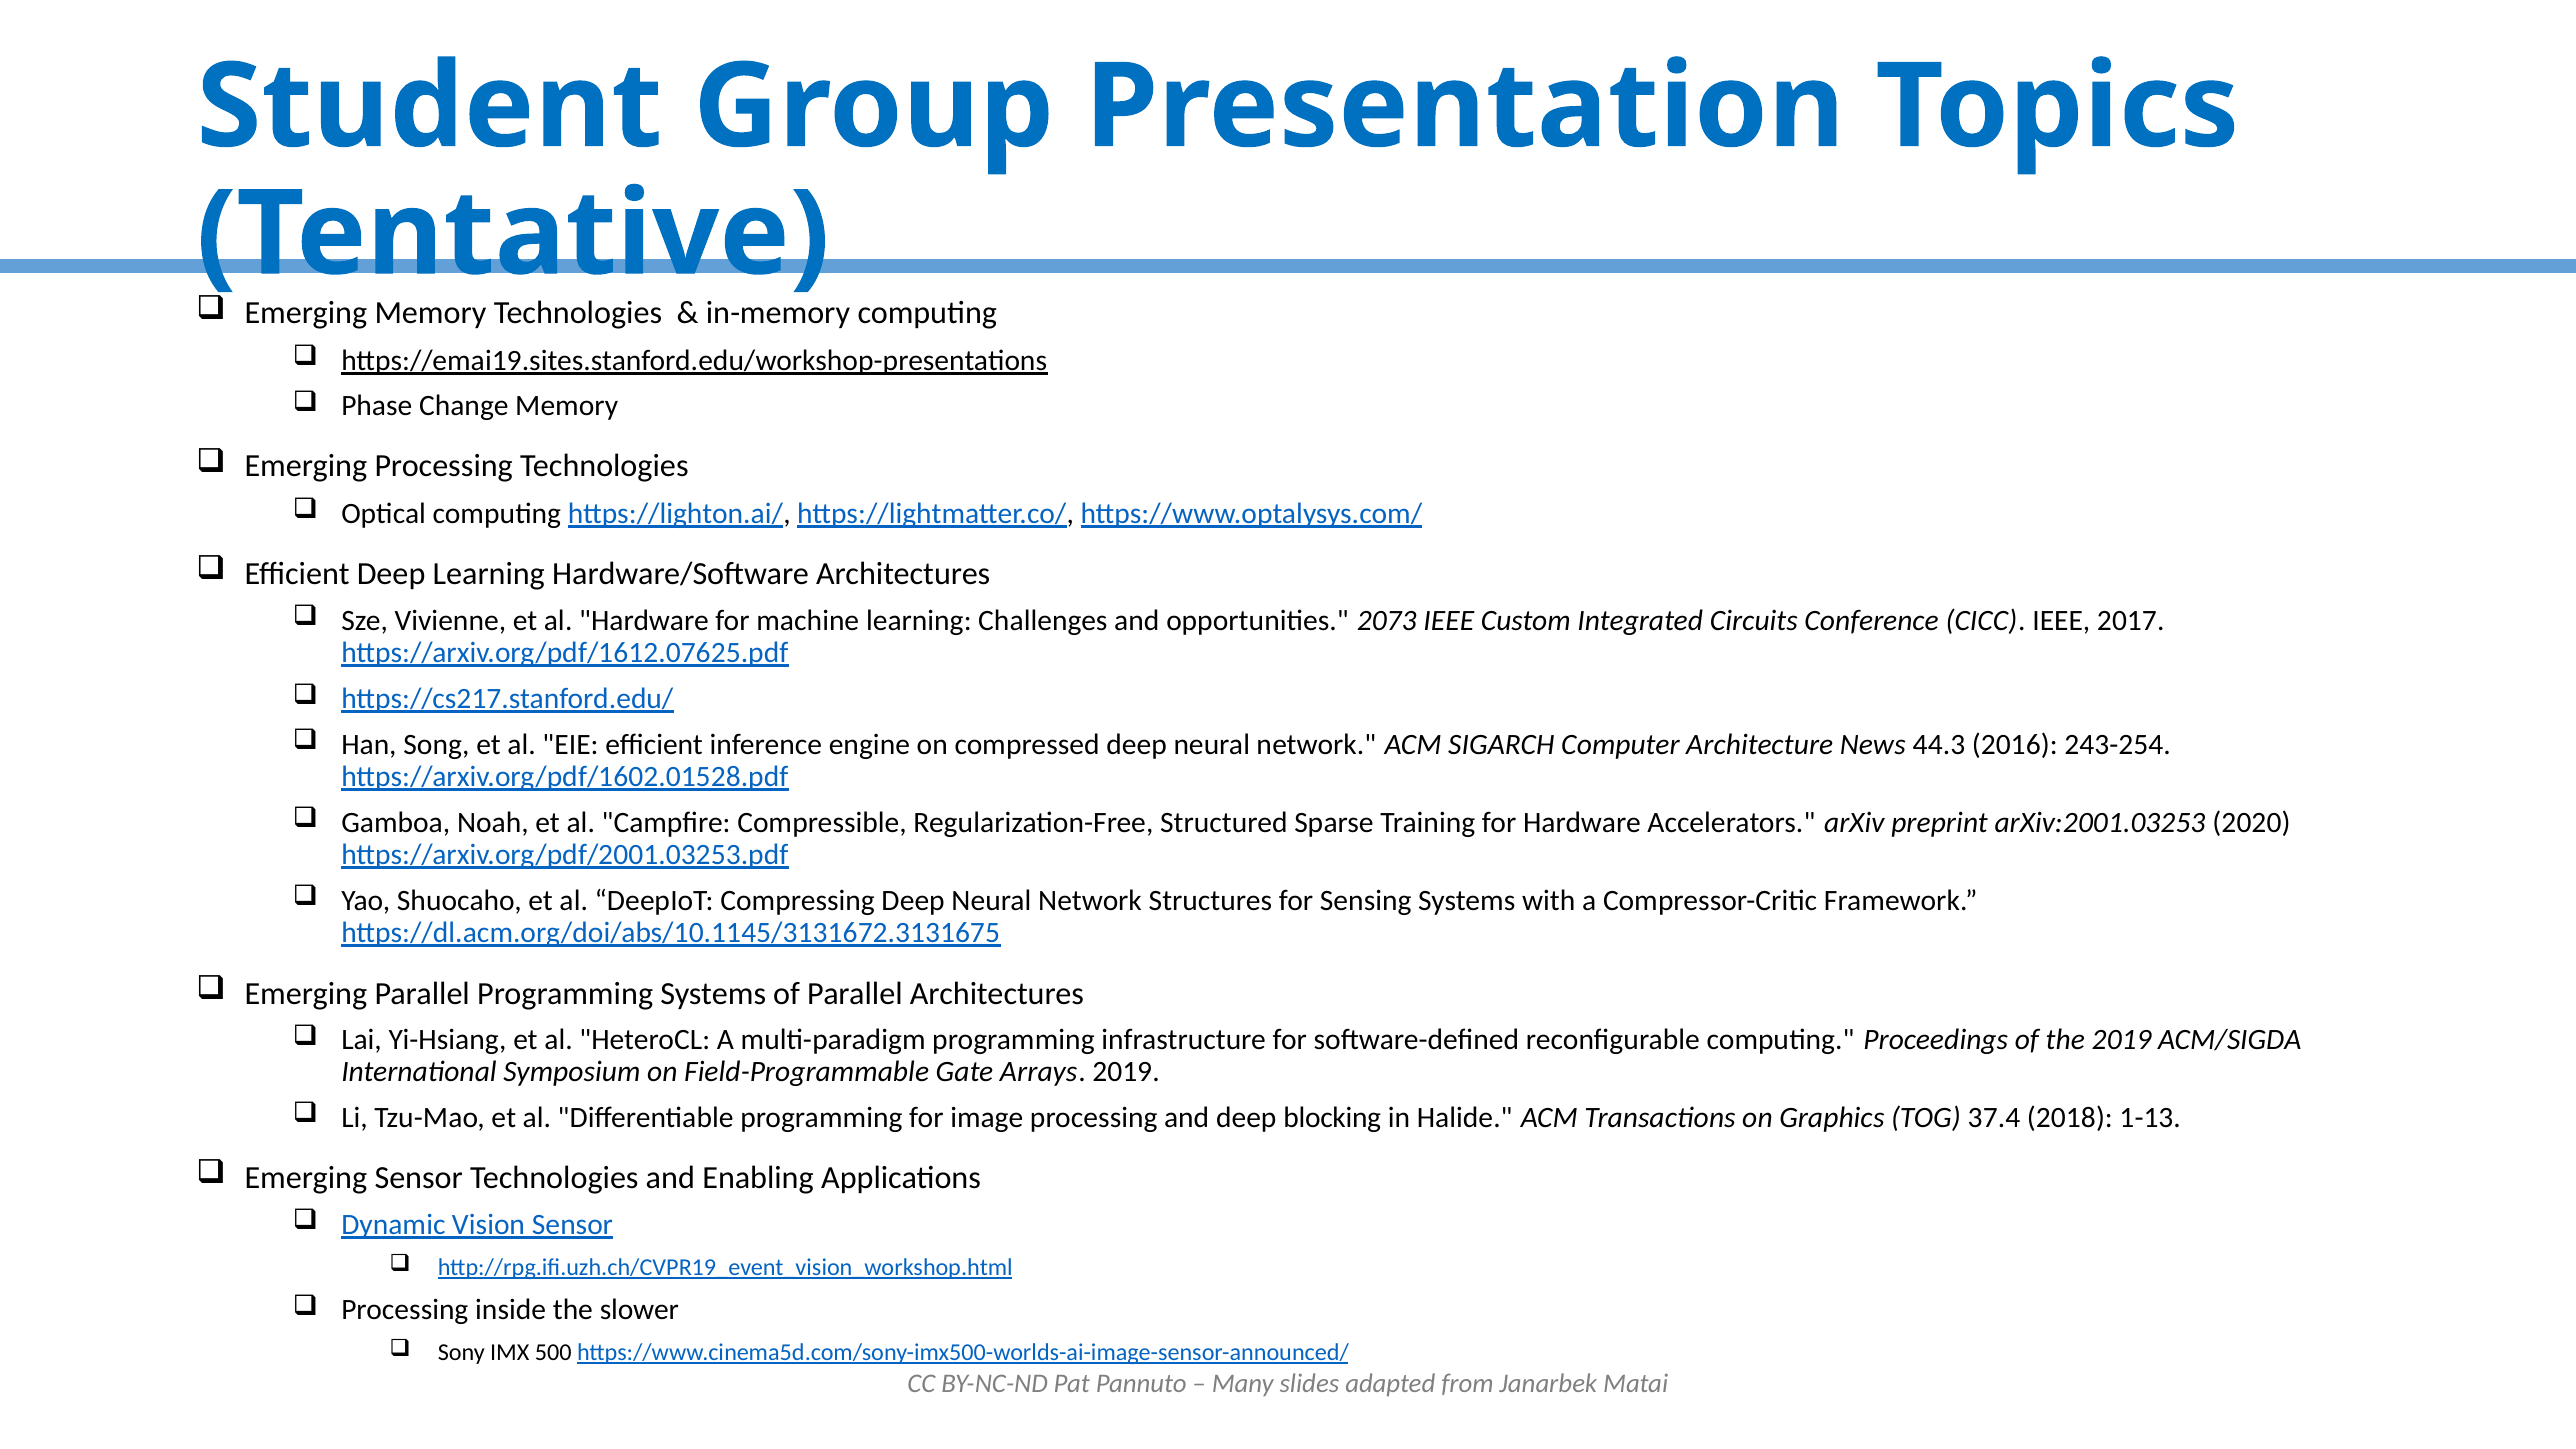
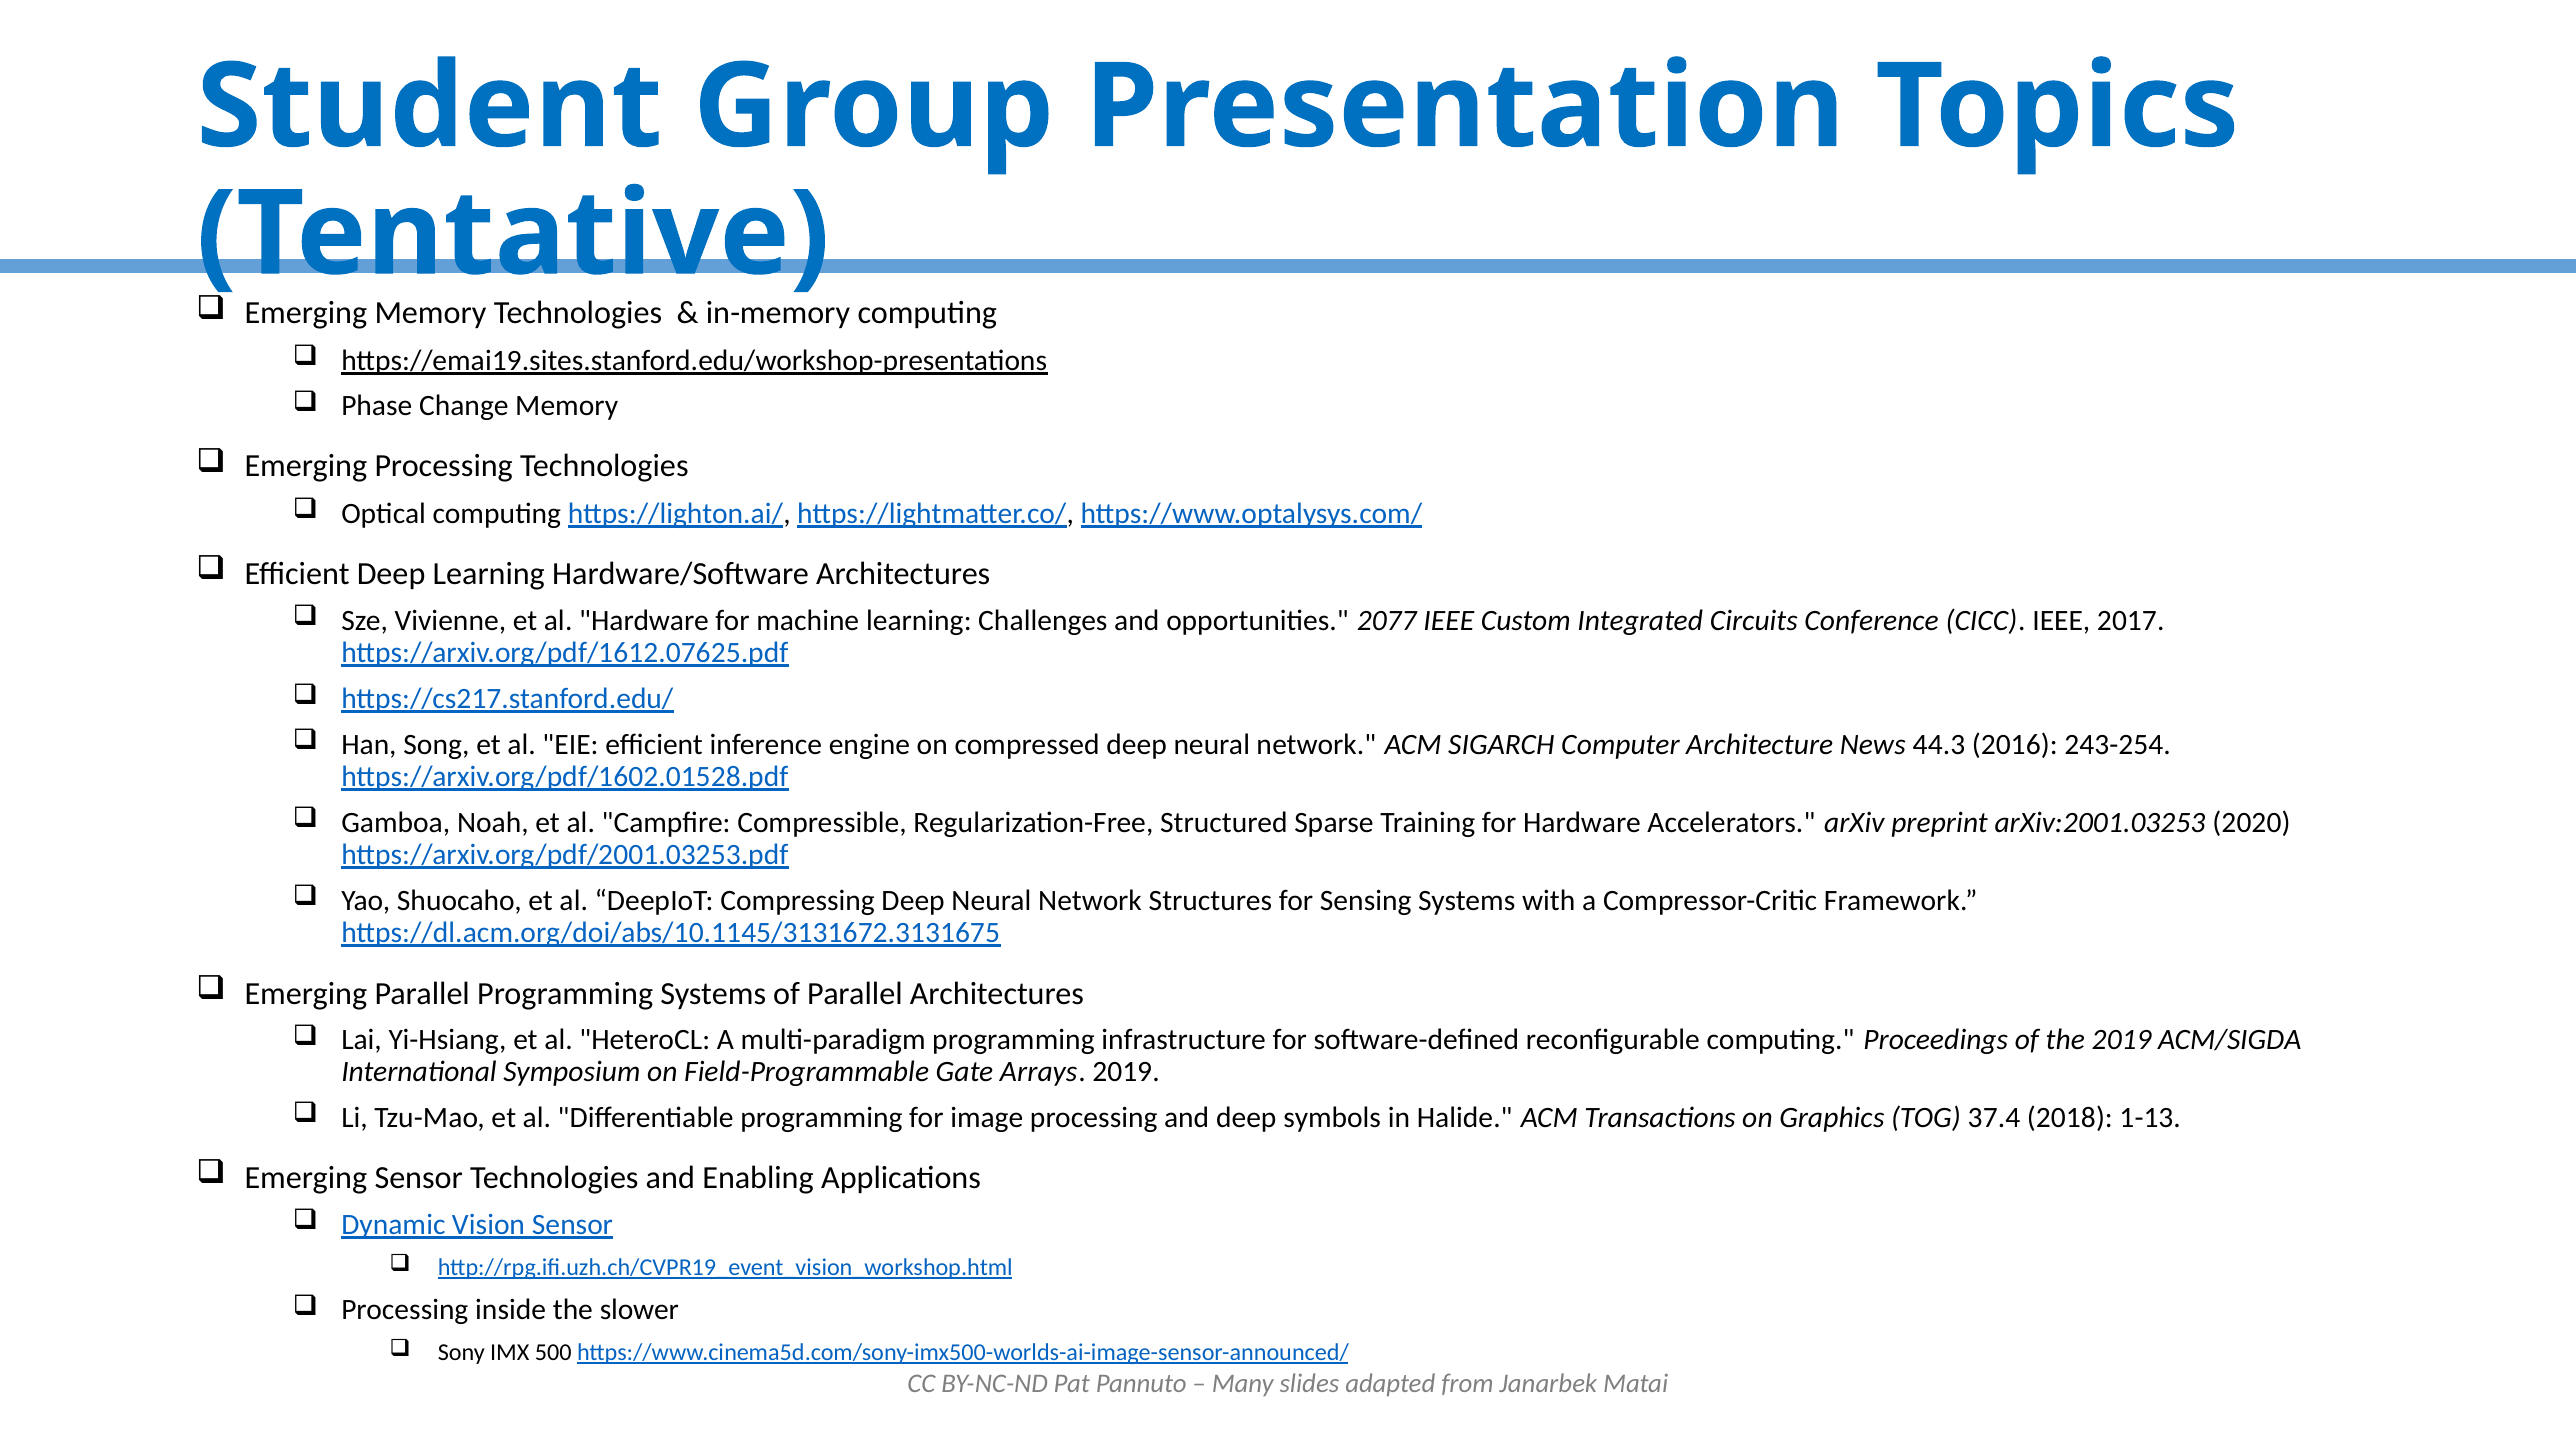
2073: 2073 -> 2077 (1387, 621)
blocking: blocking -> symbols (1332, 1117)
